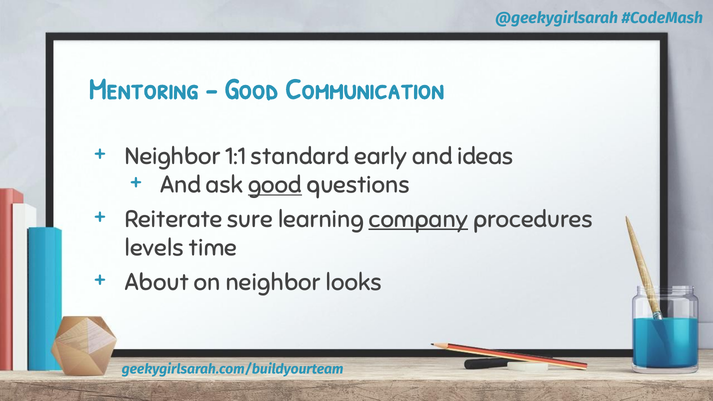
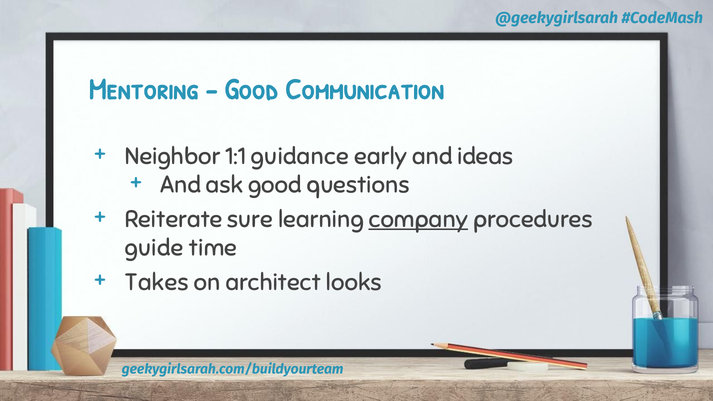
standard: standard -> guidance (300, 156)
good underline: present -> none (275, 185)
levels: levels -> guide (154, 248)
About: About -> Takes (157, 282)
on neighbor: neighbor -> architect (273, 282)
